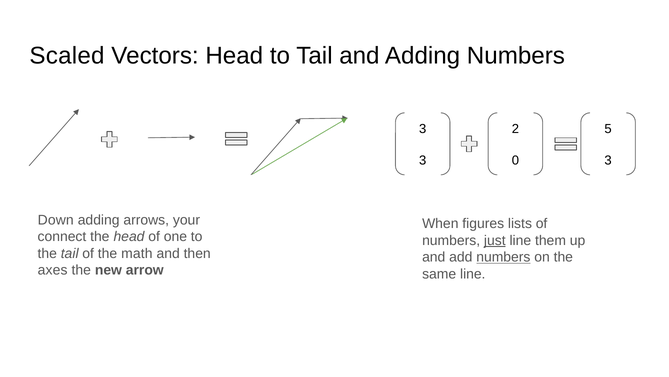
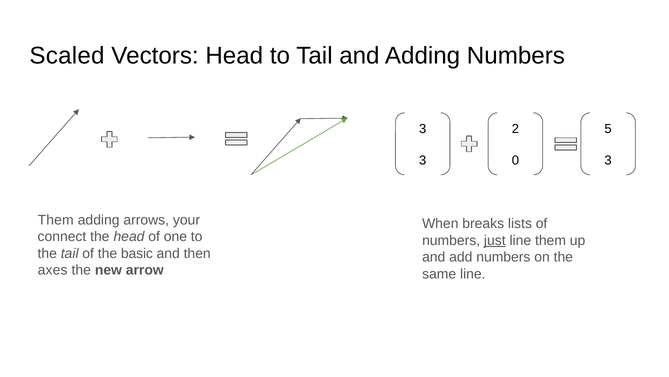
Down: Down -> Them (56, 220)
figures: figures -> breaks (483, 223)
math: math -> basic (137, 253)
numbers underline: present -> none (503, 257)
